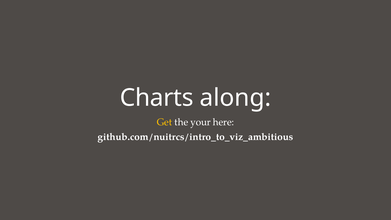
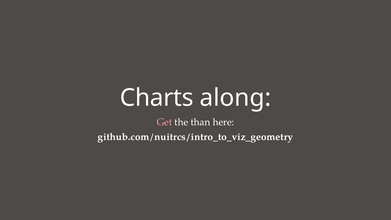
Get colour: yellow -> pink (164, 122)
your: your -> than (200, 122)
github.com/nuitrcs/intro_to_viz_ambitious: github.com/nuitrcs/intro_to_viz_ambitious -> github.com/nuitrcs/intro_to_viz_geometry (195, 137)
